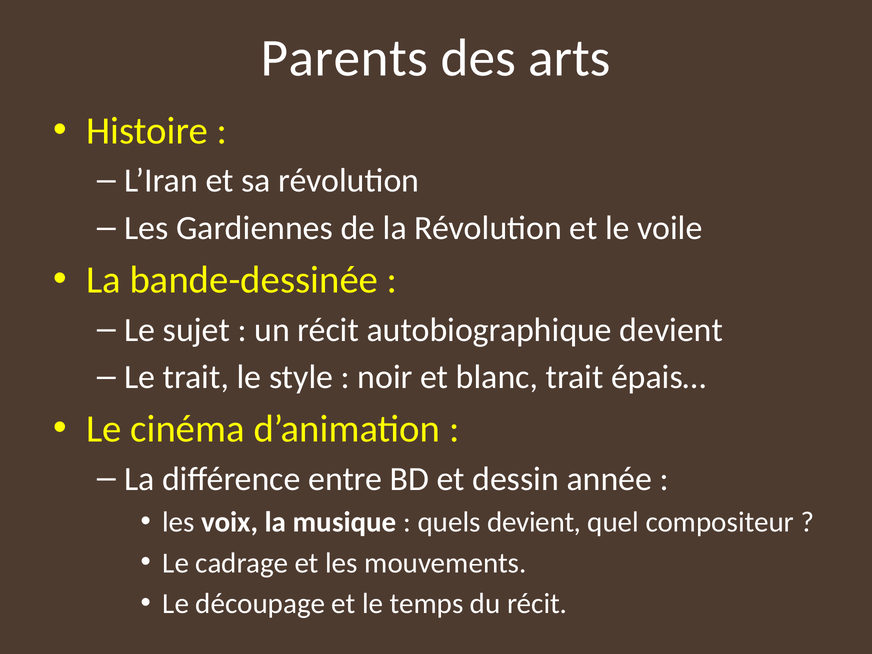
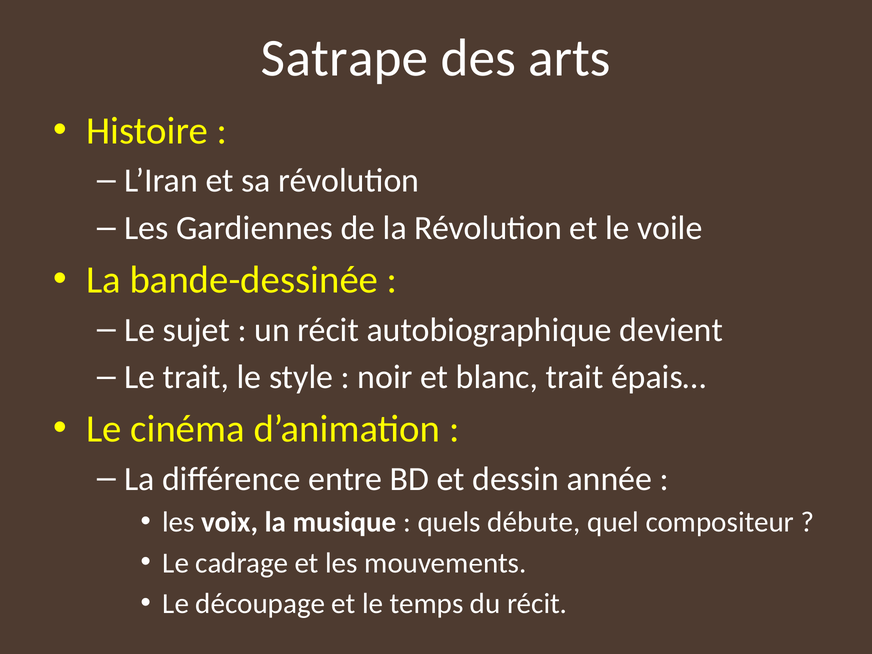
Parents: Parents -> Satrape (345, 58)
quels devient: devient -> débute (534, 522)
